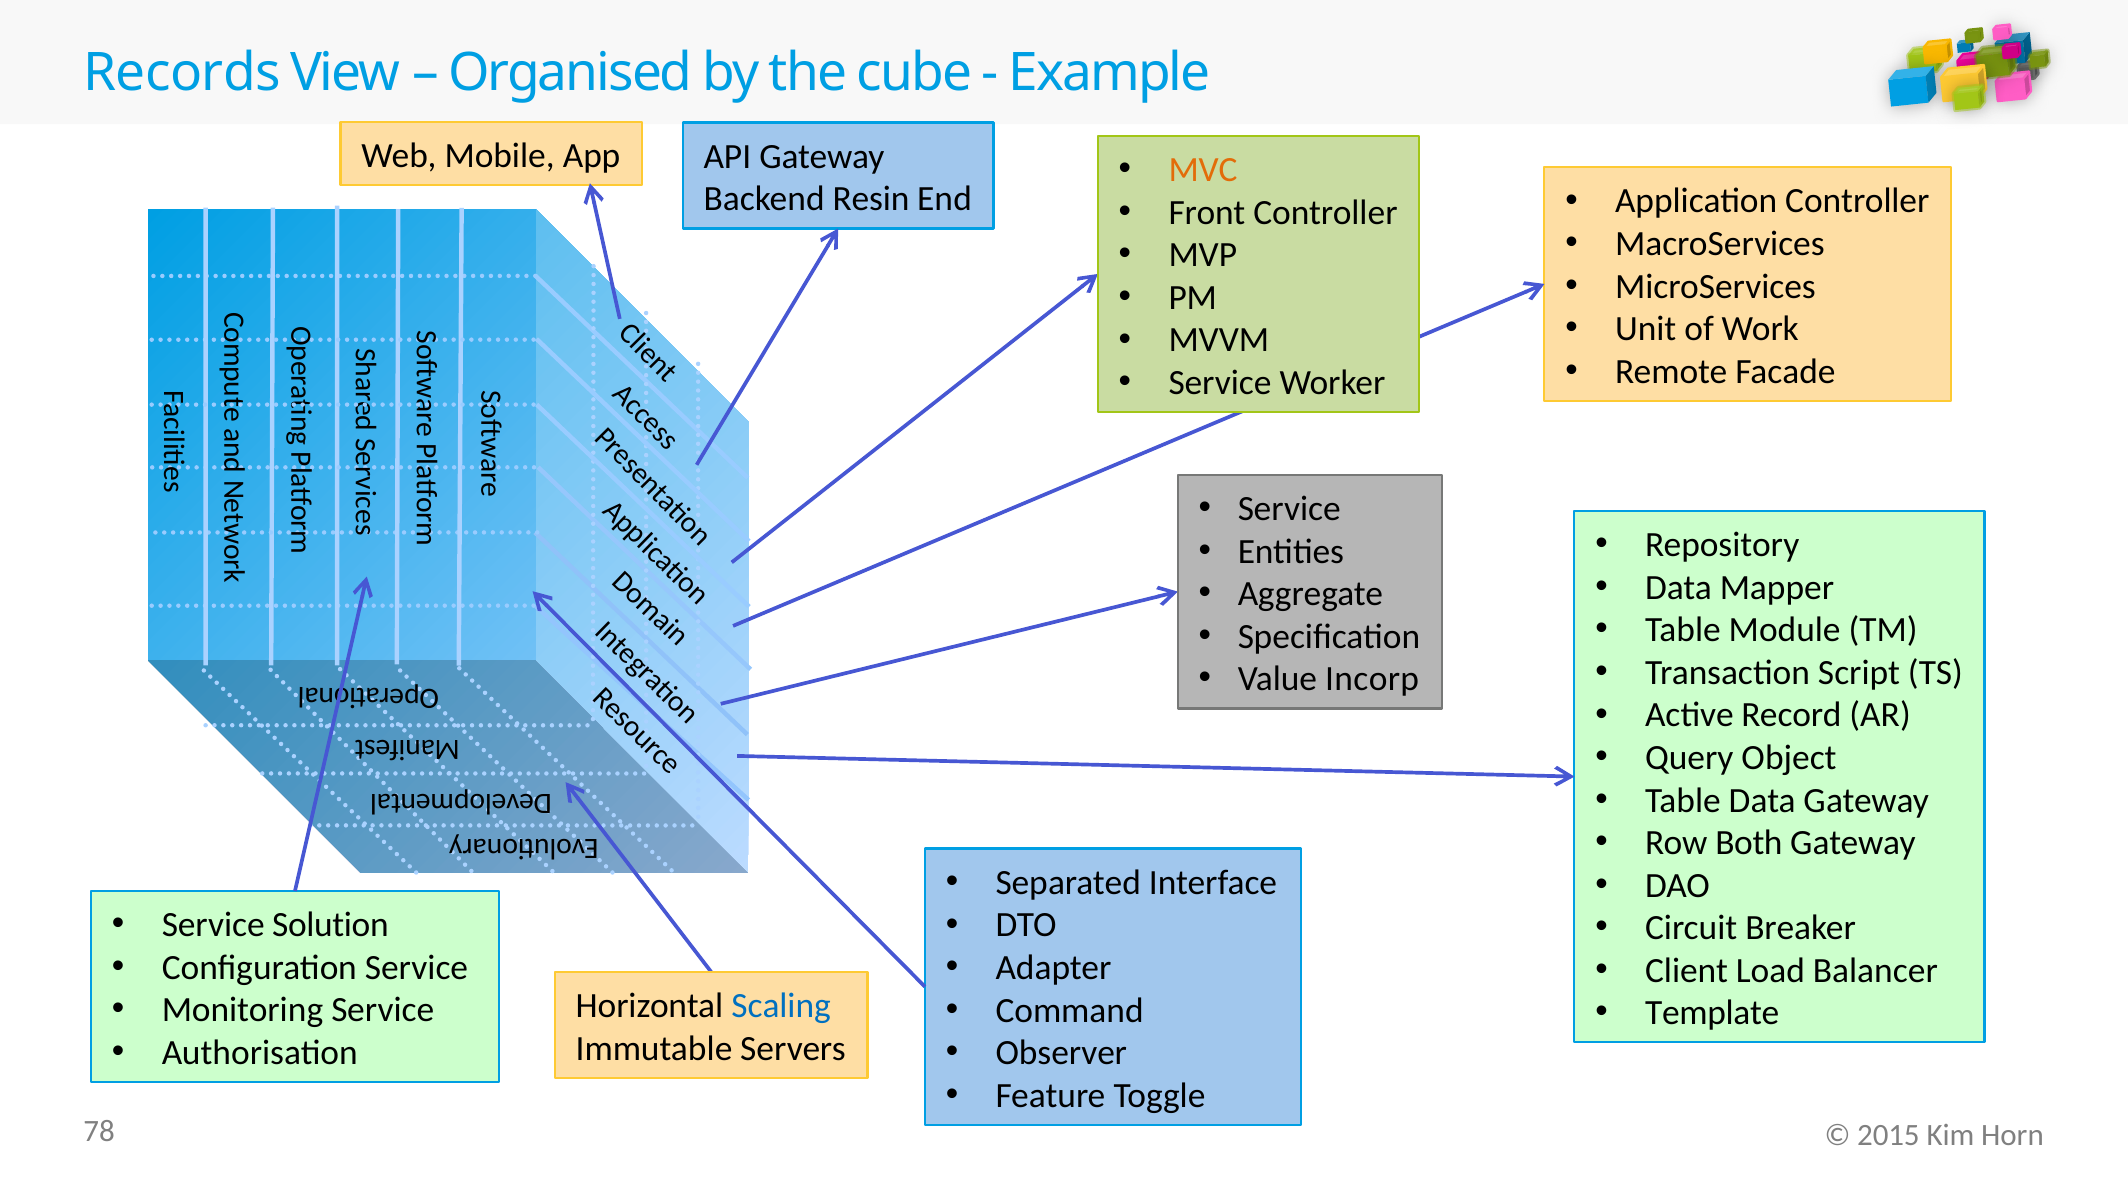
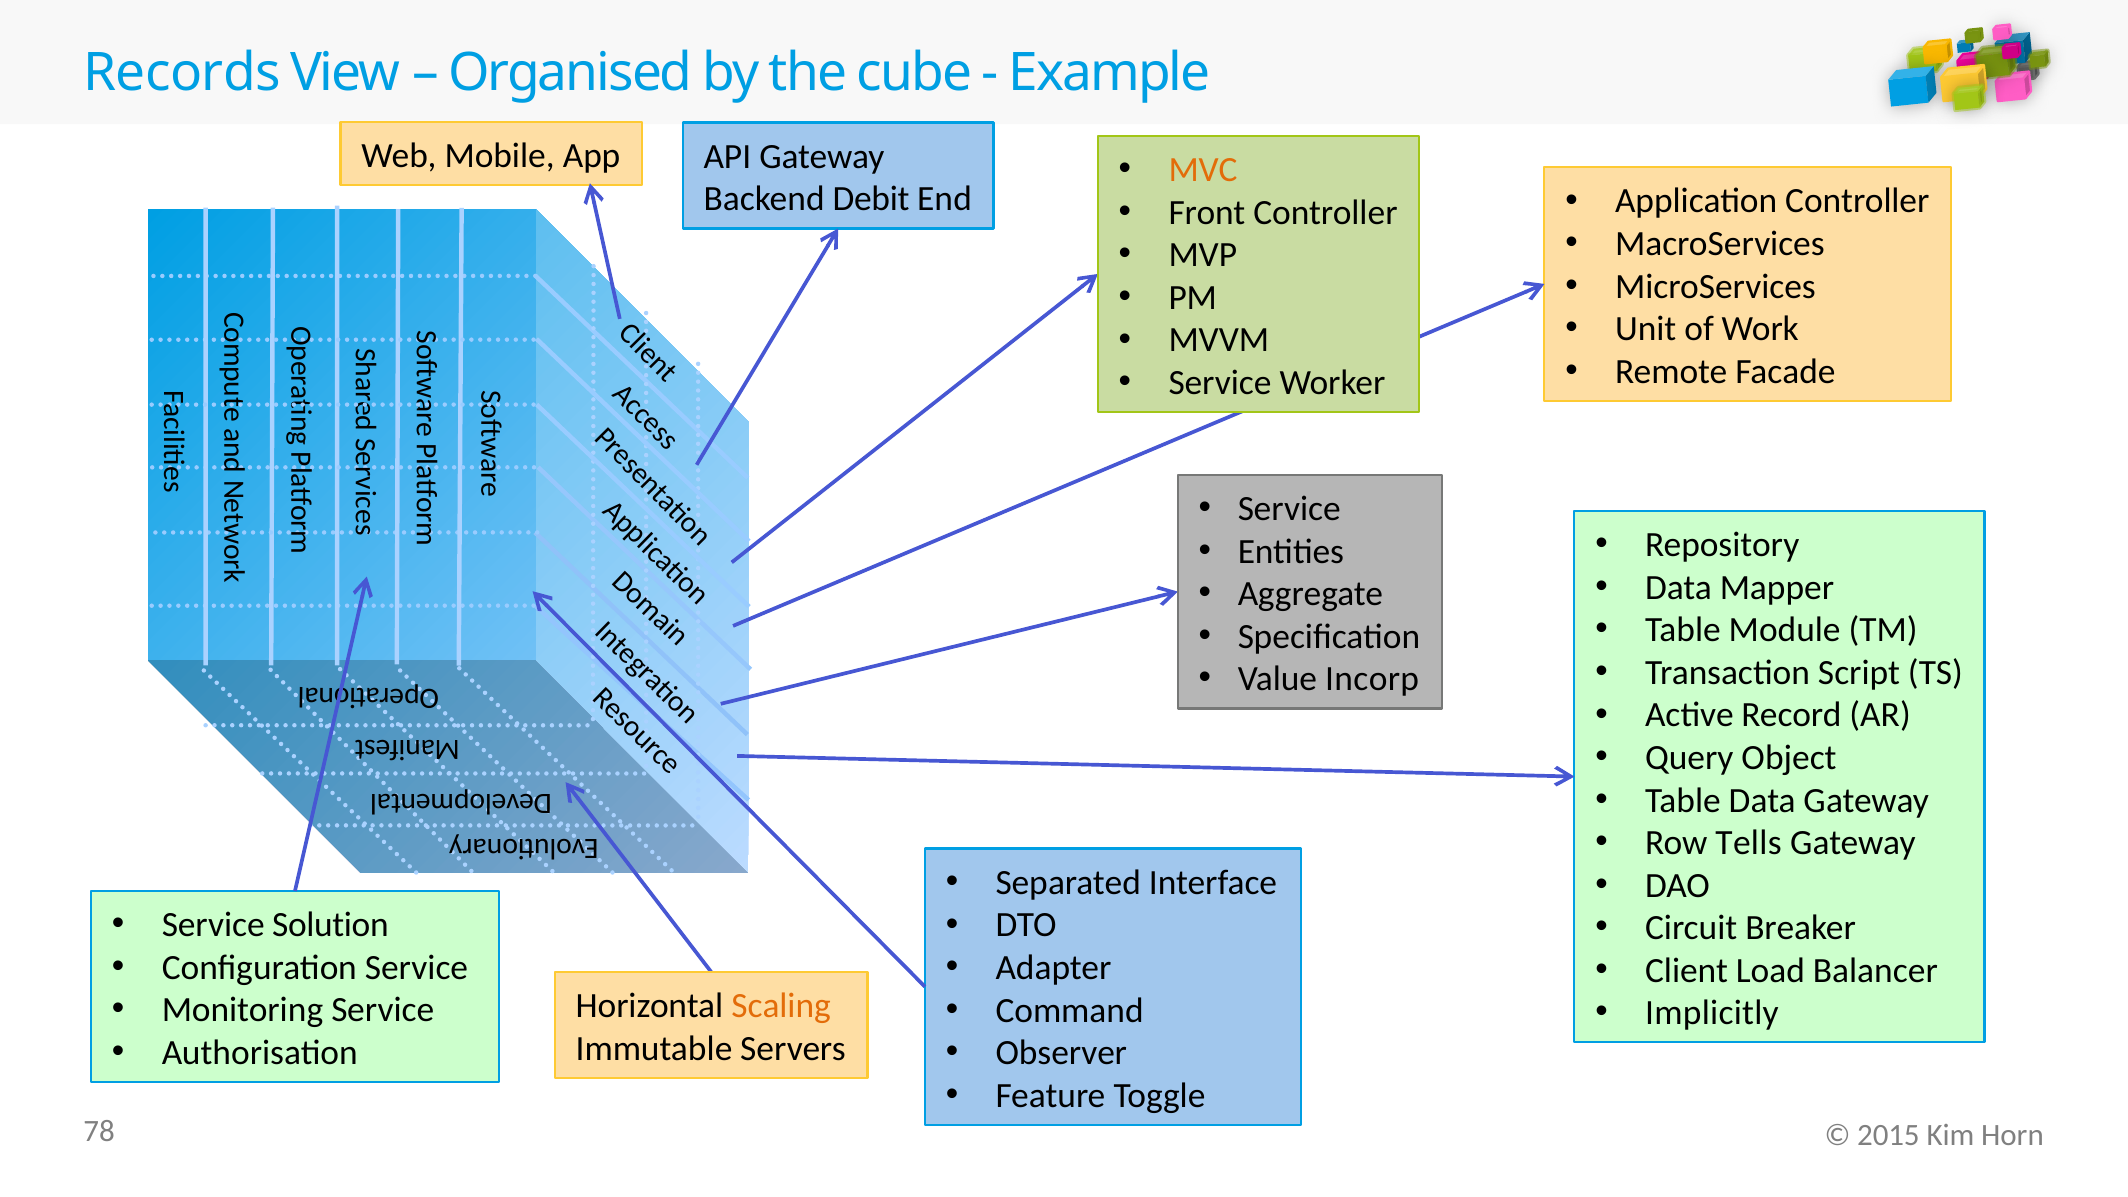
Resin: Resin -> Debit (871, 199)
Both: Both -> Tells (1749, 843)
Scaling colour: blue -> orange (781, 1006)
Template: Template -> Implicitly (1712, 1013)
